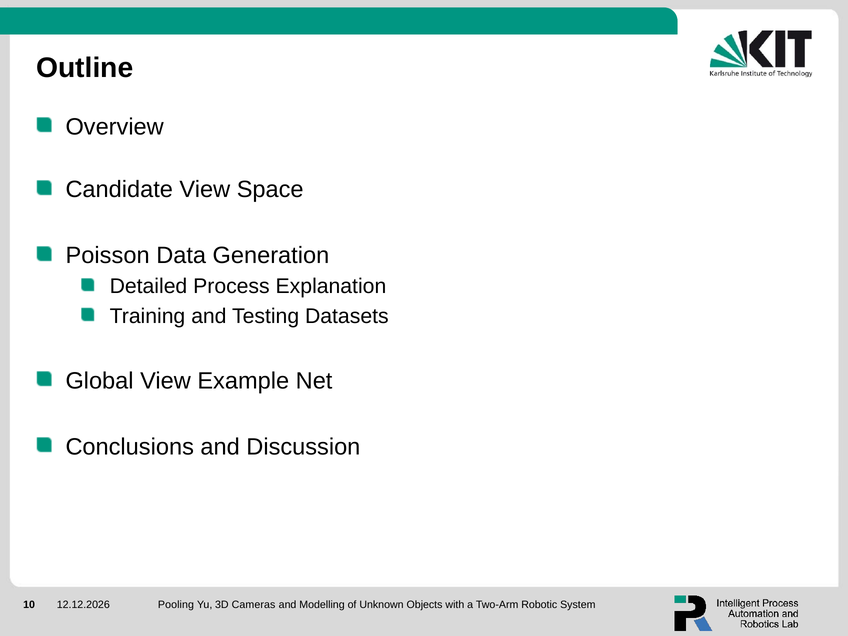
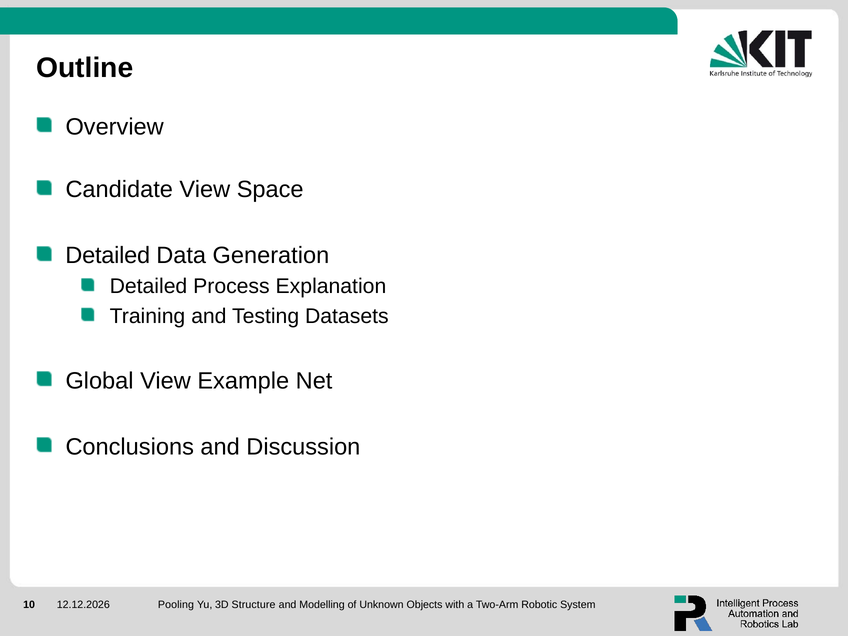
Poisson: Poisson -> Detailed (108, 256)
Cameras: Cameras -> Structure (254, 605)
